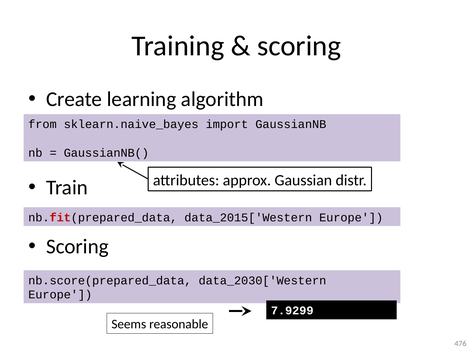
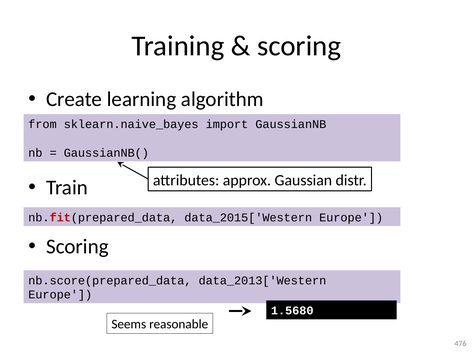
data_2030['Western: data_2030['Western -> data_2013['Western (262, 280)
7.9299: 7.9299 -> 1.5680 (292, 311)
